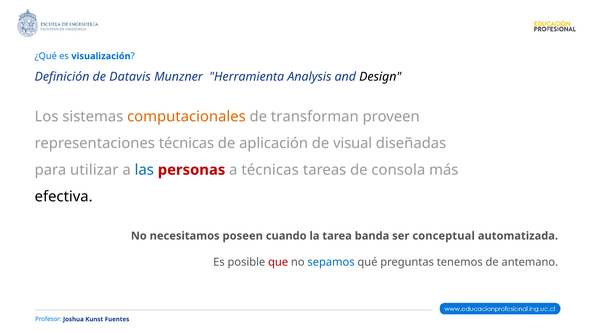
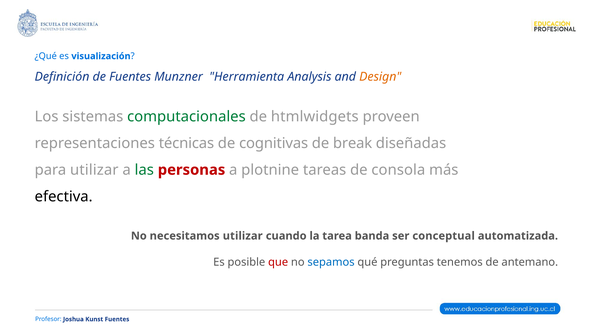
de Datavis: Datavis -> Fuentes (130, 77)
Design colour: black -> orange (380, 77)
computacionales colour: orange -> green (186, 117)
transforman: transforman -> htmlwidgets (315, 117)
aplicación: aplicación -> cognitivas (274, 143)
visual: visual -> break (353, 143)
las colour: blue -> green (144, 170)
a técnicas: técnicas -> plotnine (270, 170)
necesitamos poseen: poseen -> utilizar (243, 236)
